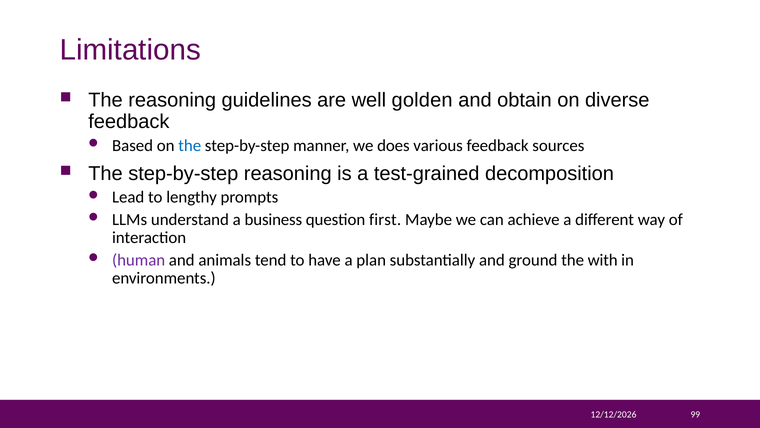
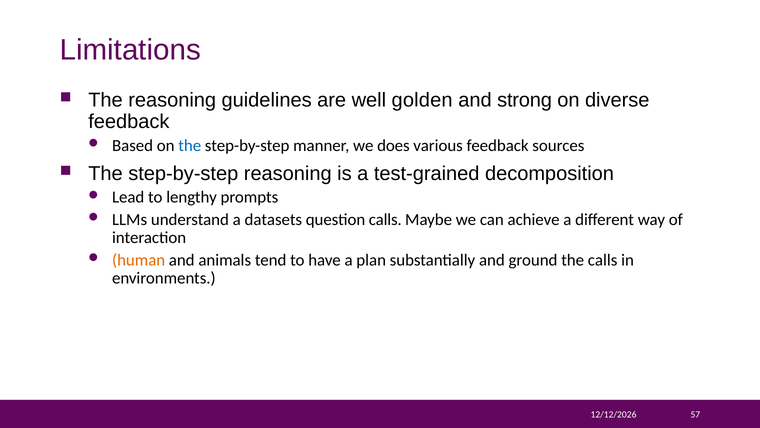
obtain: obtain -> strong (525, 100)
business: business -> datasets (273, 220)
question first: first -> calls (385, 220)
human colour: purple -> orange (139, 260)
the with: with -> calls (603, 260)
99: 99 -> 57 (695, 415)
